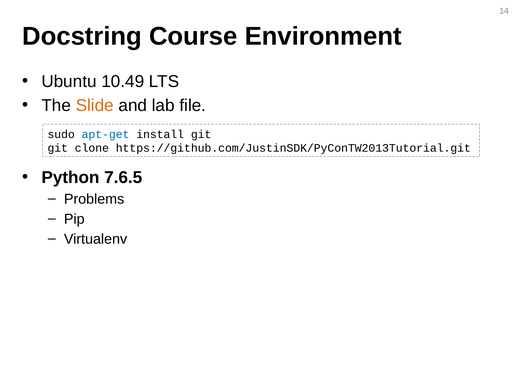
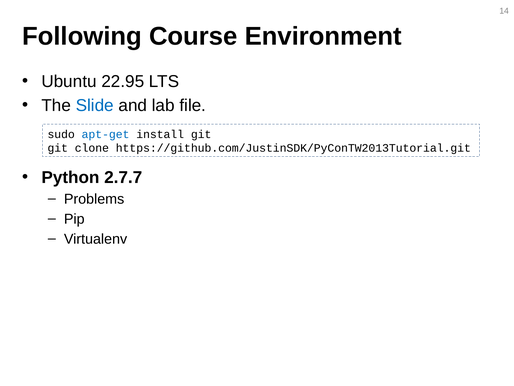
Docstring: Docstring -> Following (82, 36)
10.49: 10.49 -> 22.95 (123, 81)
Slide colour: orange -> blue (95, 105)
7.6.5: 7.6.5 -> 2.7.7 (123, 177)
